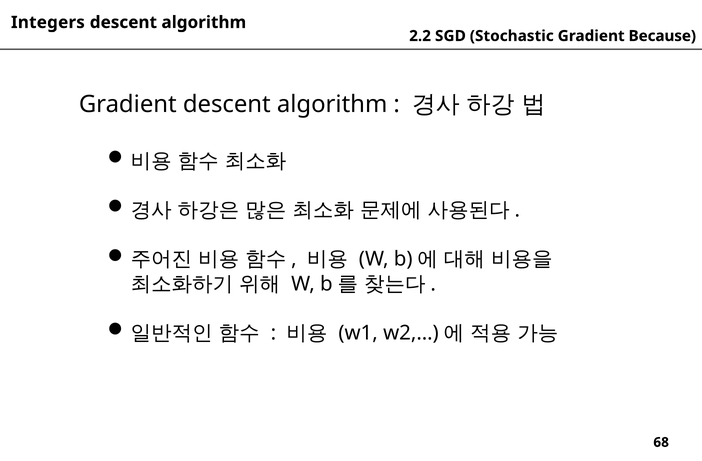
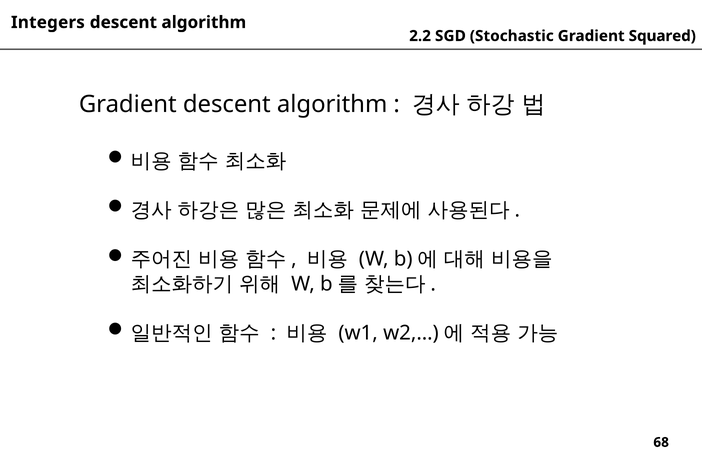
Because: Because -> Squared (662, 36)
